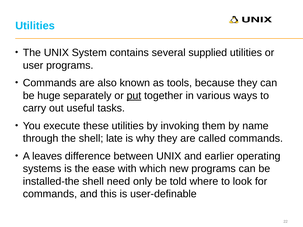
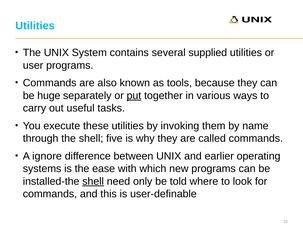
late: late -> five (114, 139)
leaves: leaves -> ignore (47, 156)
shell underline: none -> present (93, 182)
